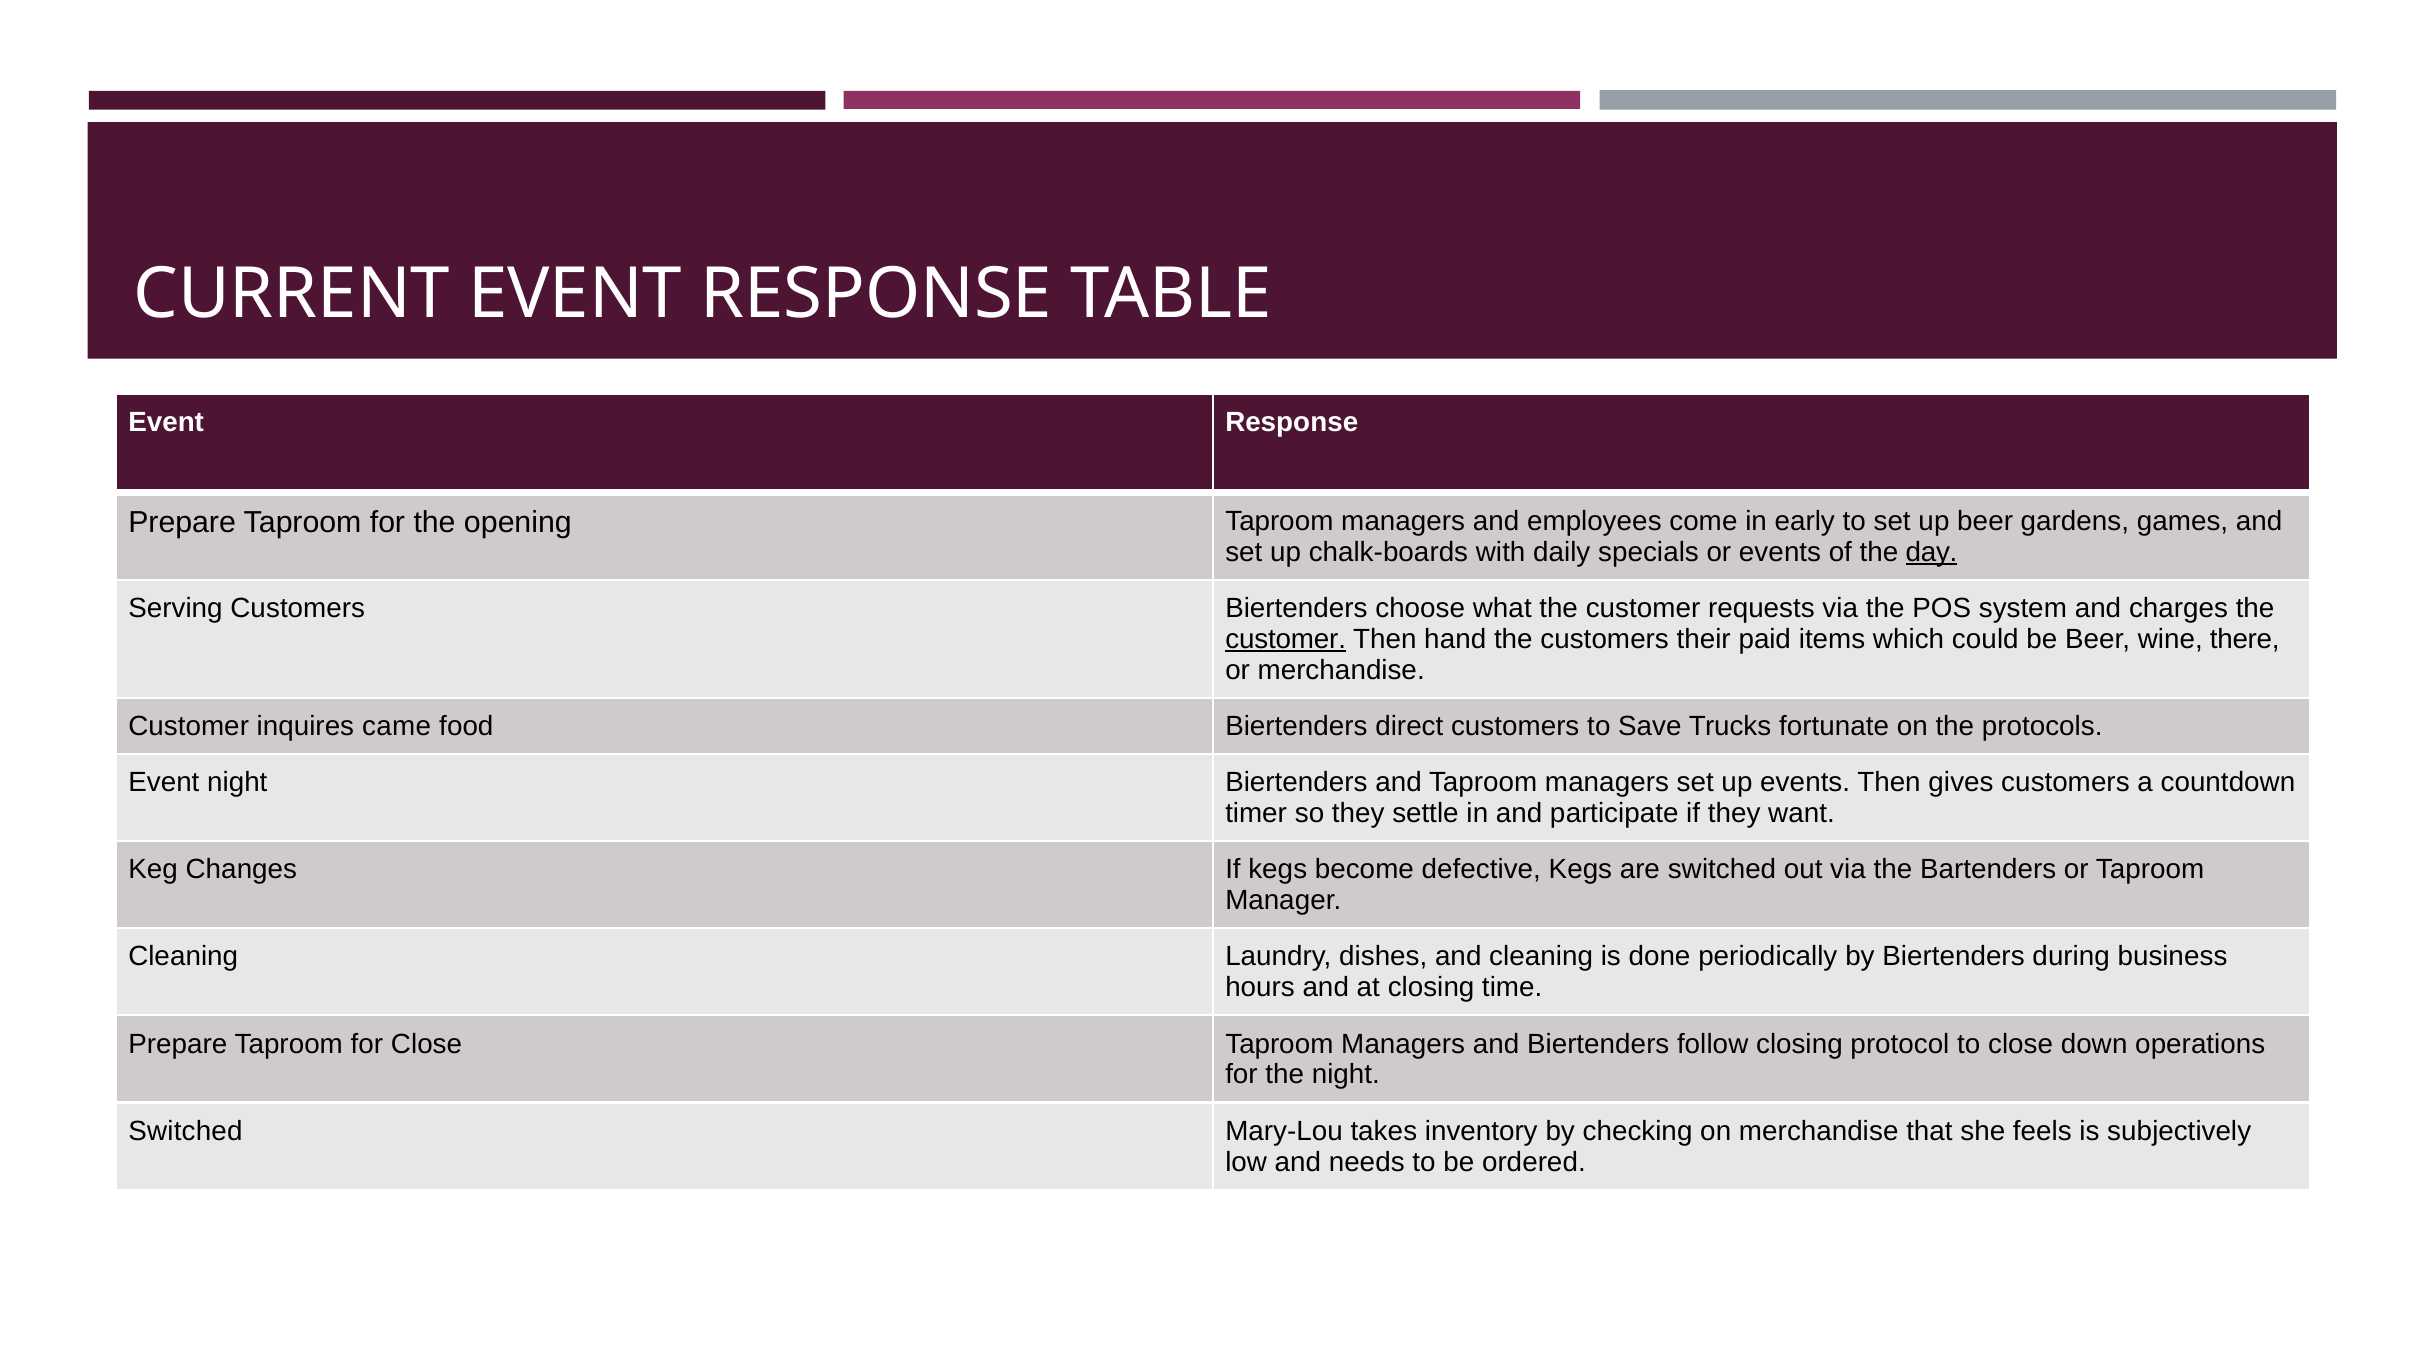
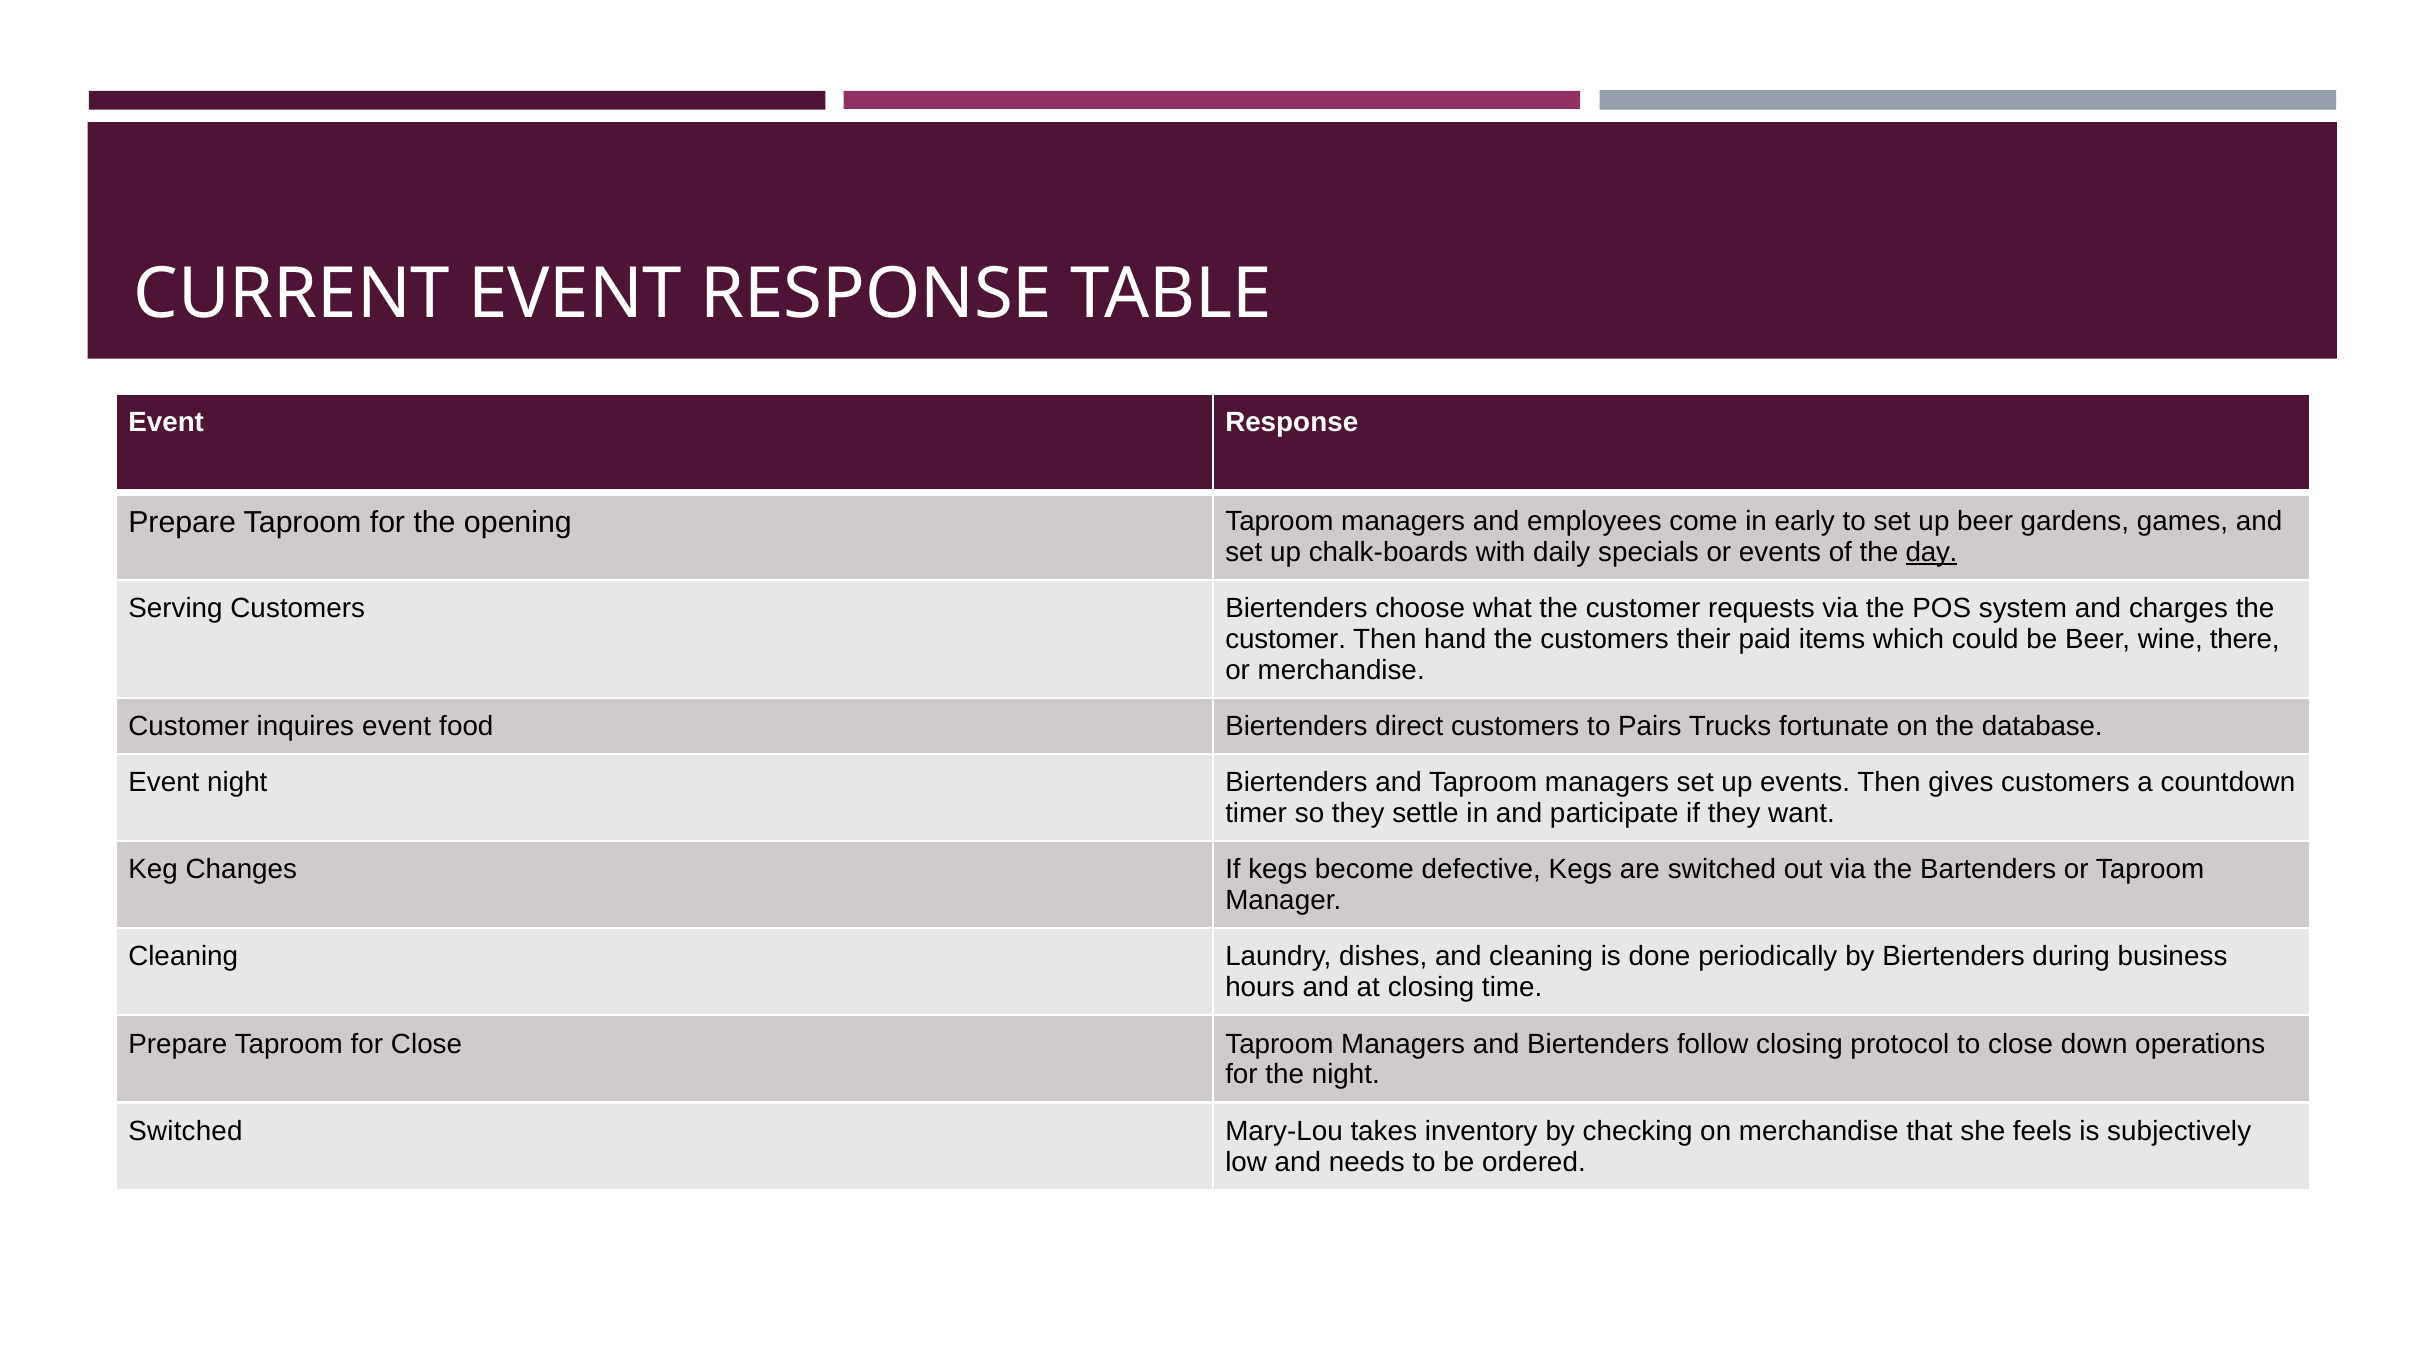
customer underline: present -> none (1286, 639)
inquires came: came -> event (397, 726)
Save: Save -> Pairs (1650, 726)
protocols: protocols -> database (2042, 726)
